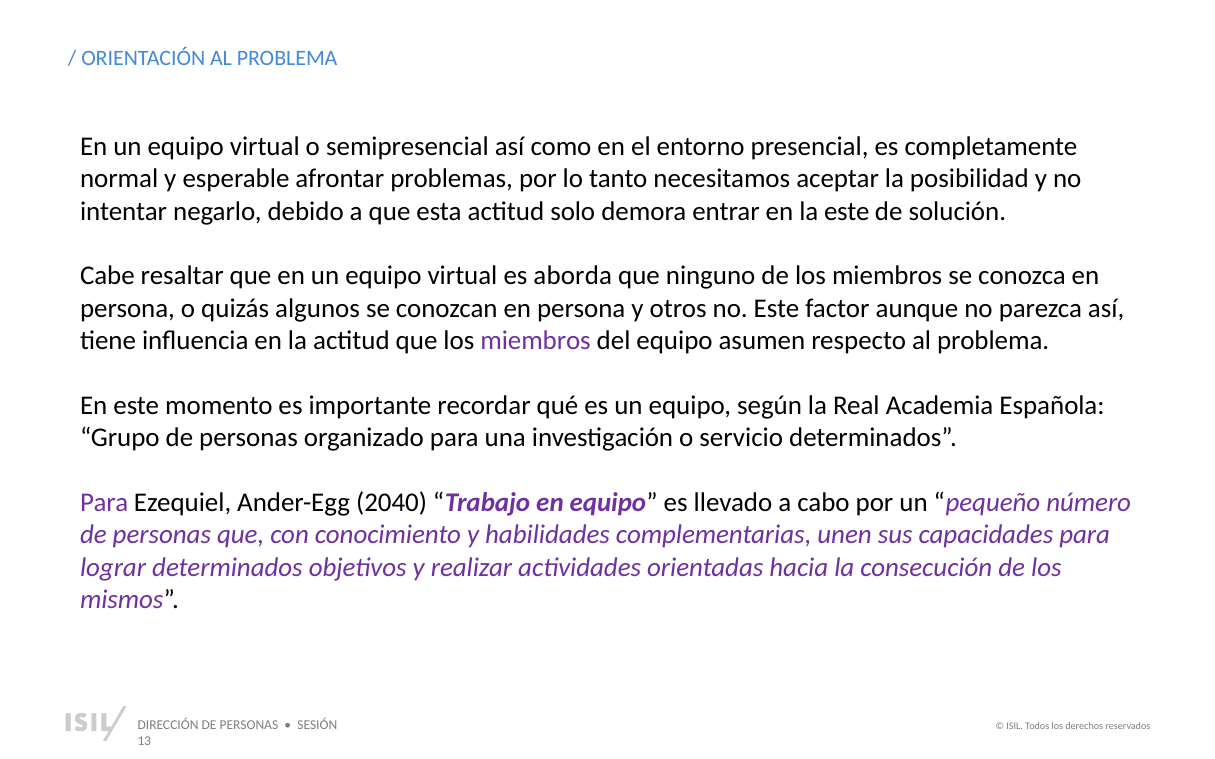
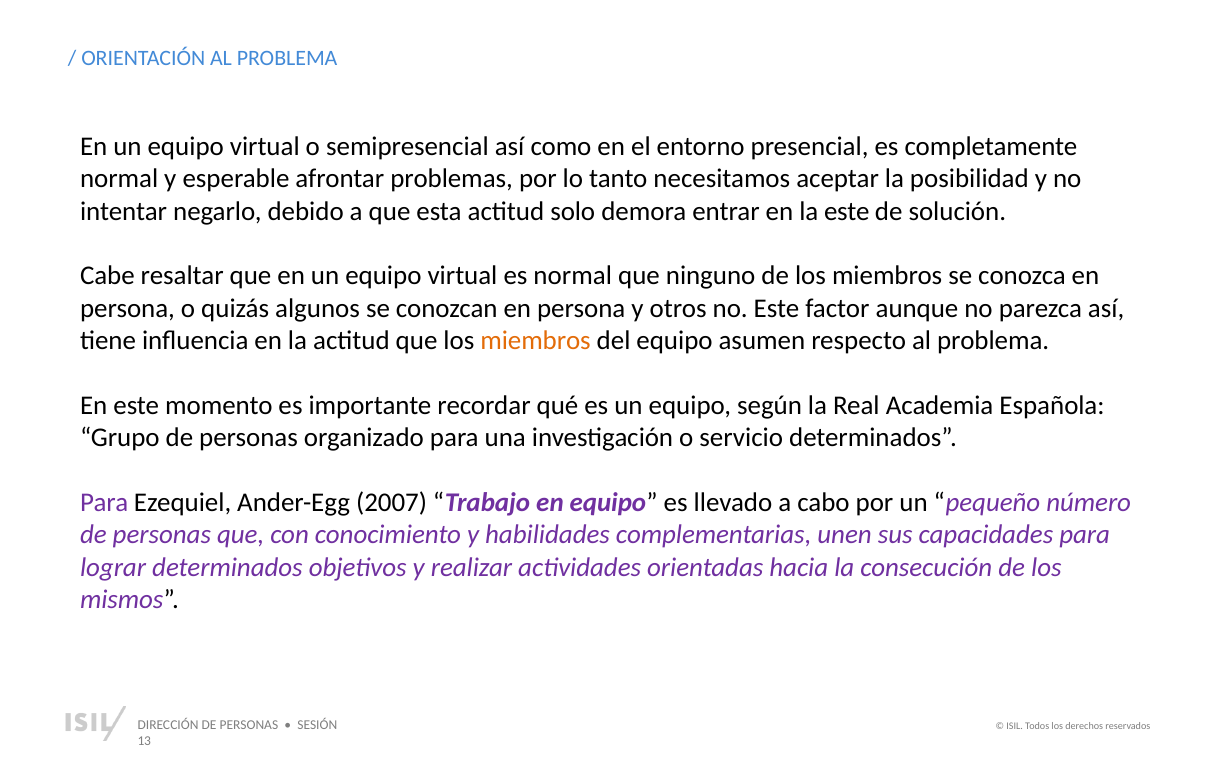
es aborda: aborda -> normal (573, 276)
miembros colour: purple -> orange (536, 341)
2040: 2040 -> 2007 (392, 503)
